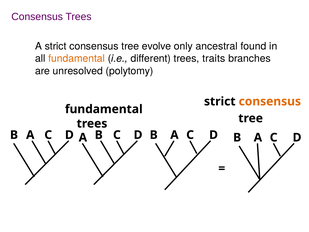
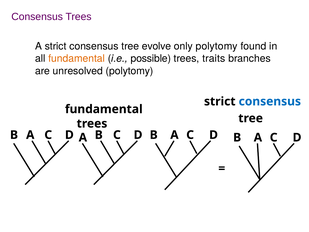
only ancestral: ancestral -> polytomy (217, 46)
different: different -> possible (151, 58)
consensus colour: orange -> blue (270, 101)
